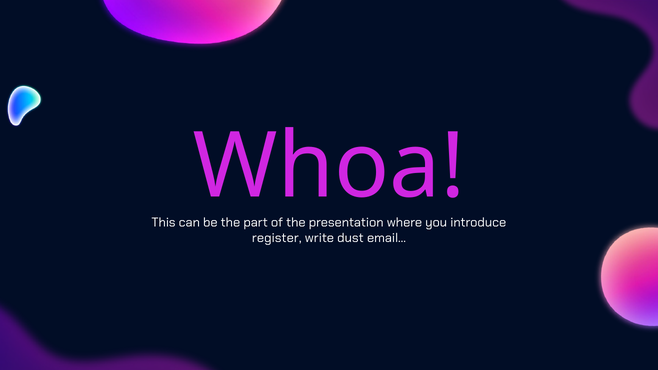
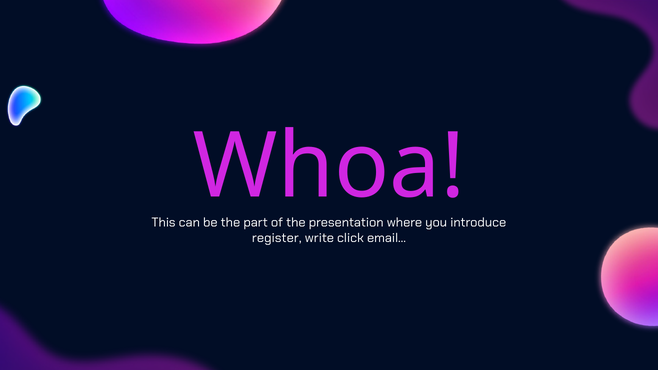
dust: dust -> click (350, 238)
